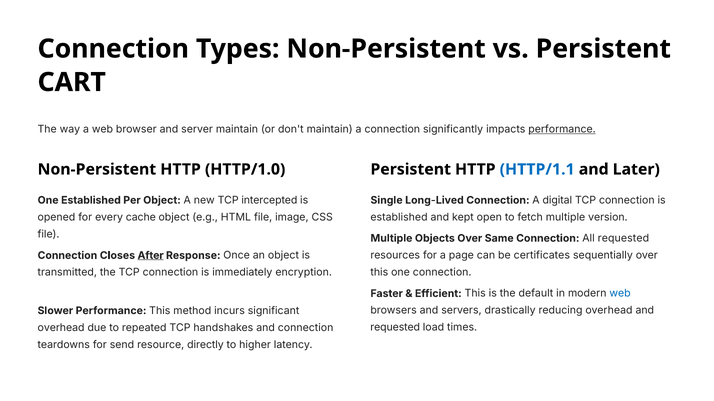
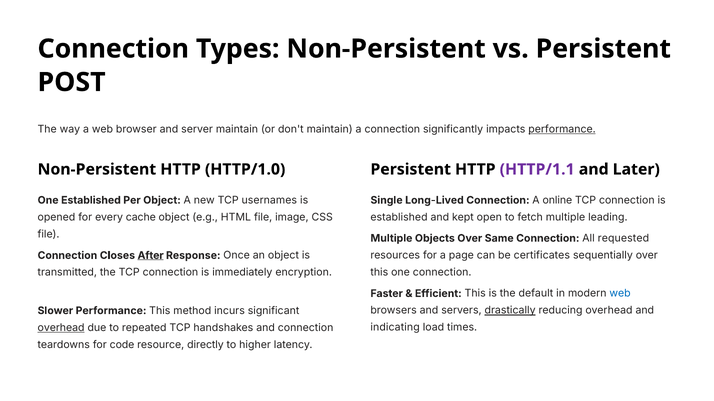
CART: CART -> POST (72, 82)
HTTP/1.1 colour: blue -> purple (537, 170)
intercepted: intercepted -> usernames (269, 200)
digital: digital -> online (557, 200)
version: version -> leading (608, 218)
drastically underline: none -> present (510, 311)
requested: requested -> indicating (395, 328)
overhead underline: none -> present (61, 328)
send: send -> code (122, 345)
